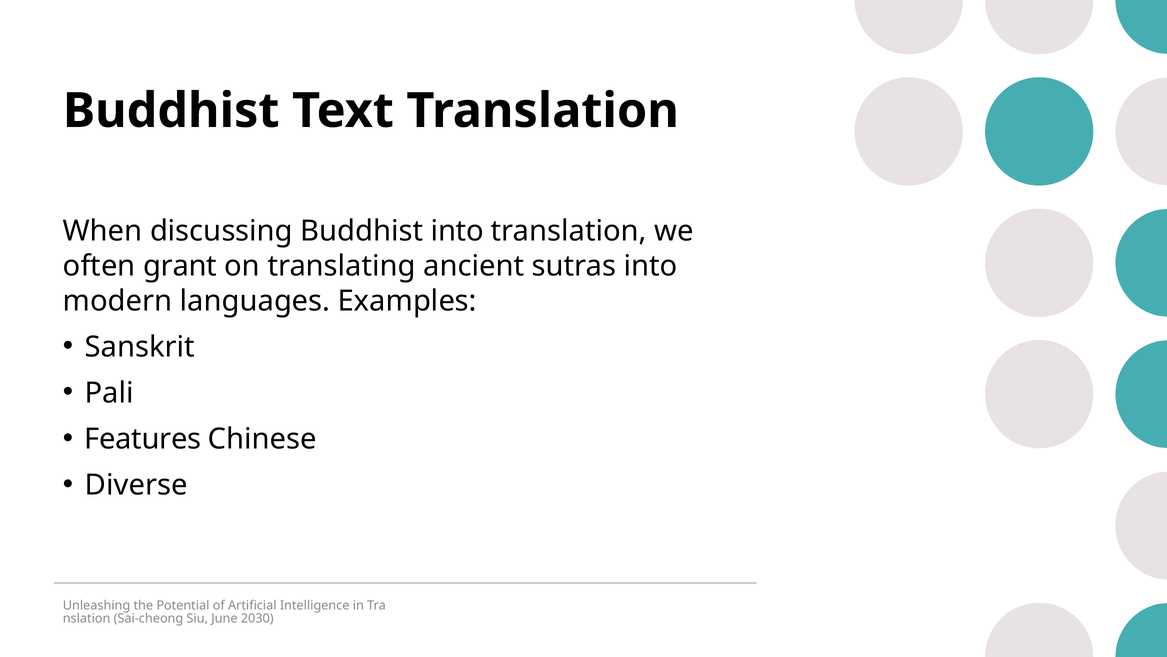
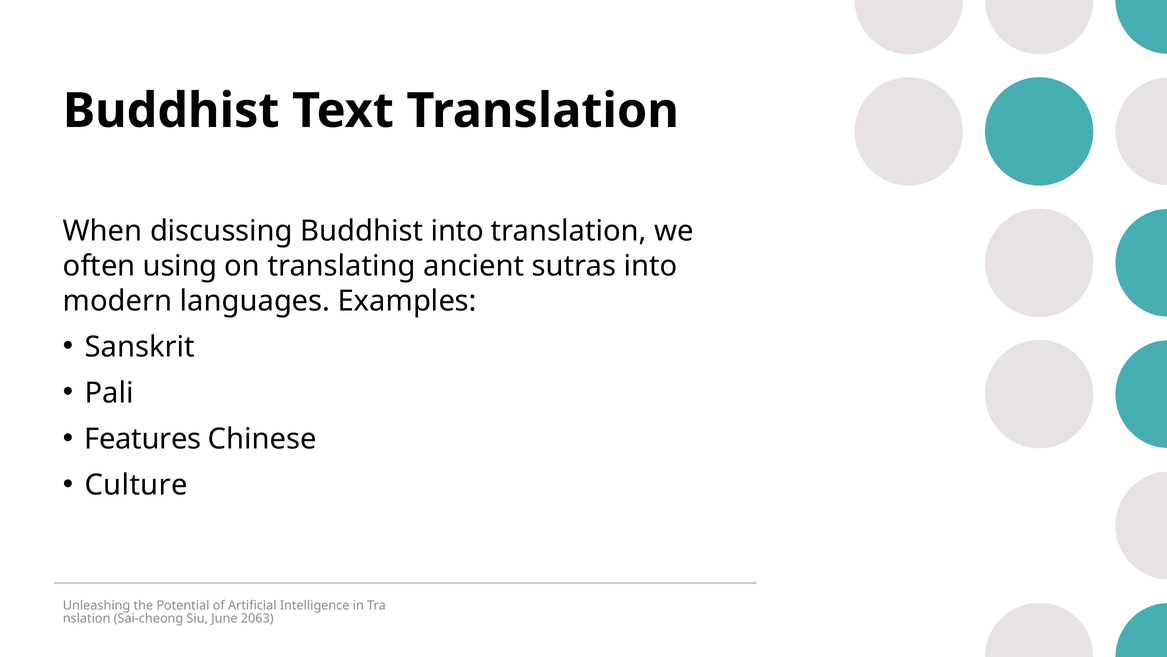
grant: grant -> using (180, 266)
Diverse: Diverse -> Culture (136, 485)
2030: 2030 -> 2063 (257, 618)
